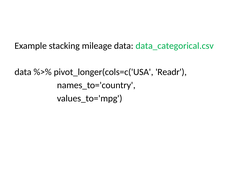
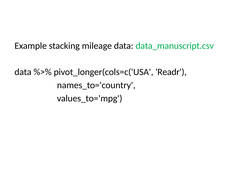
data_categorical.csv: data_categorical.csv -> data_manuscript.csv (175, 46)
